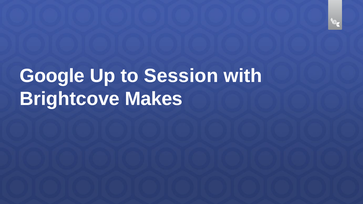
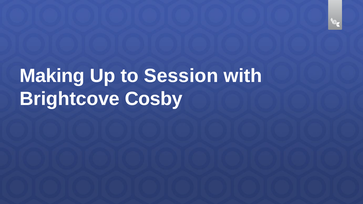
Google: Google -> Making (52, 76)
Makes: Makes -> Cosby (154, 99)
